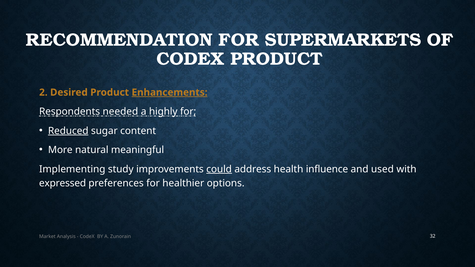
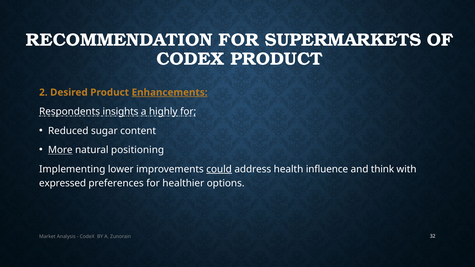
needed: needed -> insights (120, 112)
Reduced underline: present -> none (68, 131)
More underline: none -> present (60, 150)
meaningful: meaningful -> positioning (138, 150)
study: study -> lower (121, 169)
used: used -> think (382, 169)
